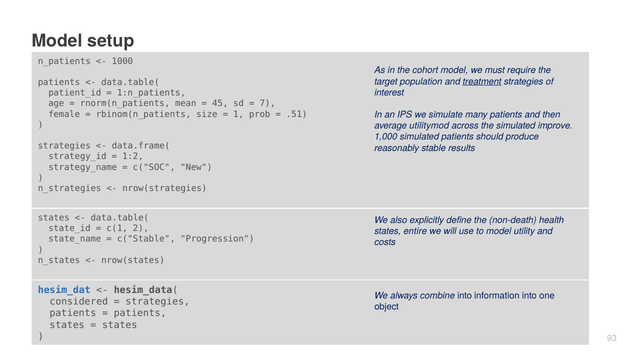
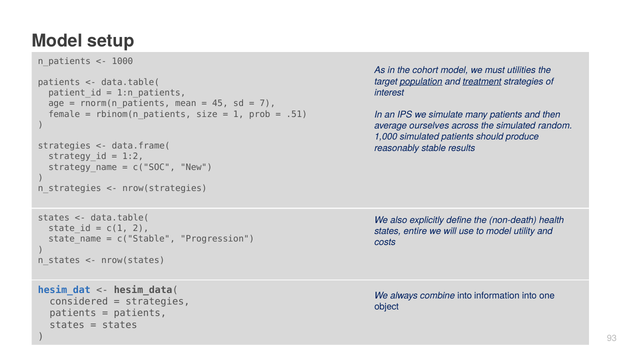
require: require -> utilities (521, 70)
population underline: none -> present (421, 81)
utilitymod: utilitymod -> ourselves (429, 126)
improve: improve -> random (555, 126)
